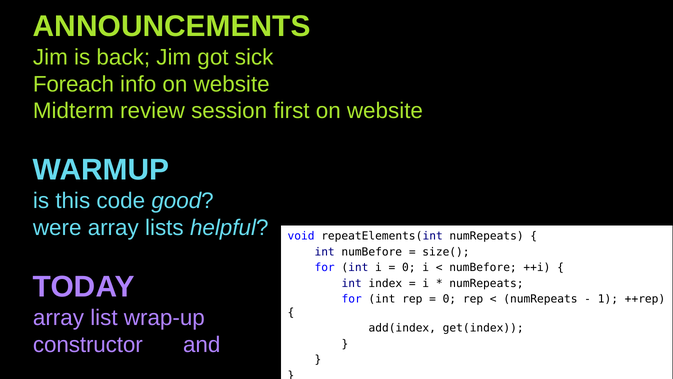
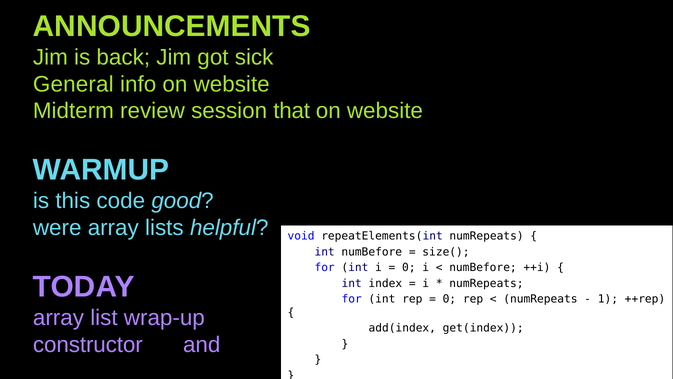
Foreach: Foreach -> General (73, 84)
first: first -> that (292, 111)
